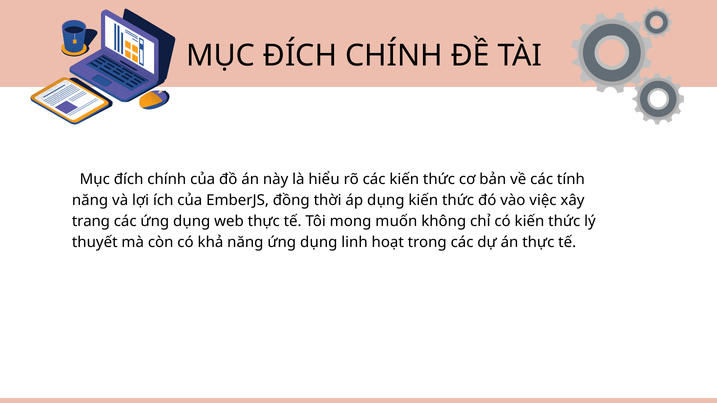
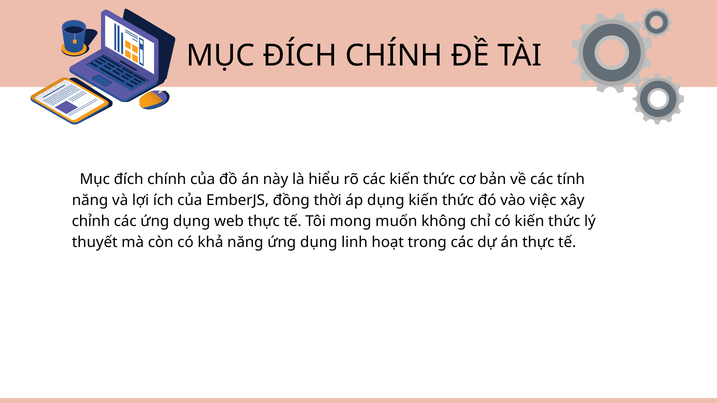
trang: trang -> chỉnh (91, 222)
